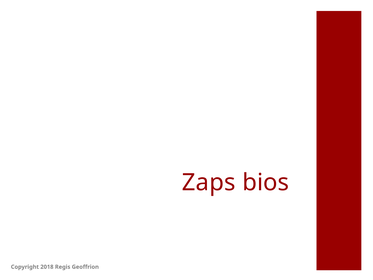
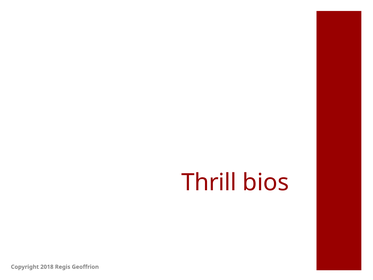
Zaps: Zaps -> Thrill (209, 182)
